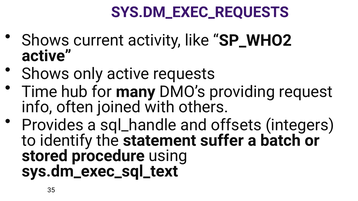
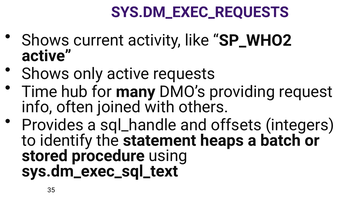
suffer: suffer -> heaps (222, 141)
